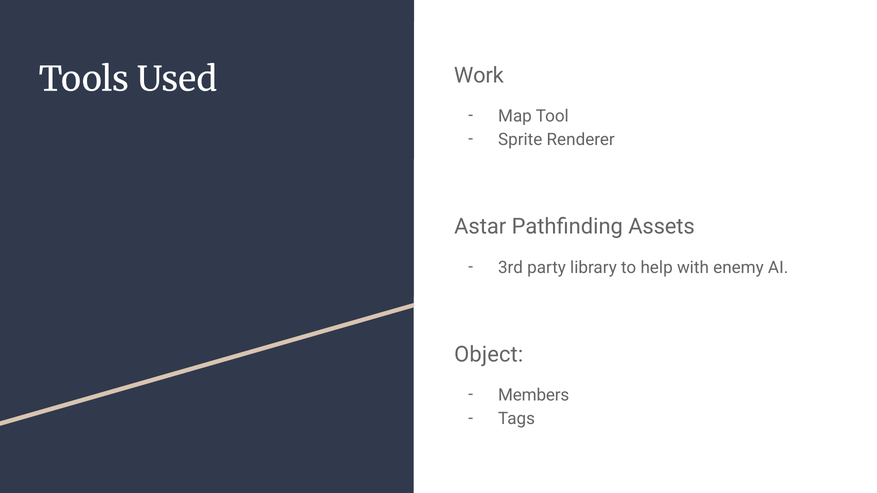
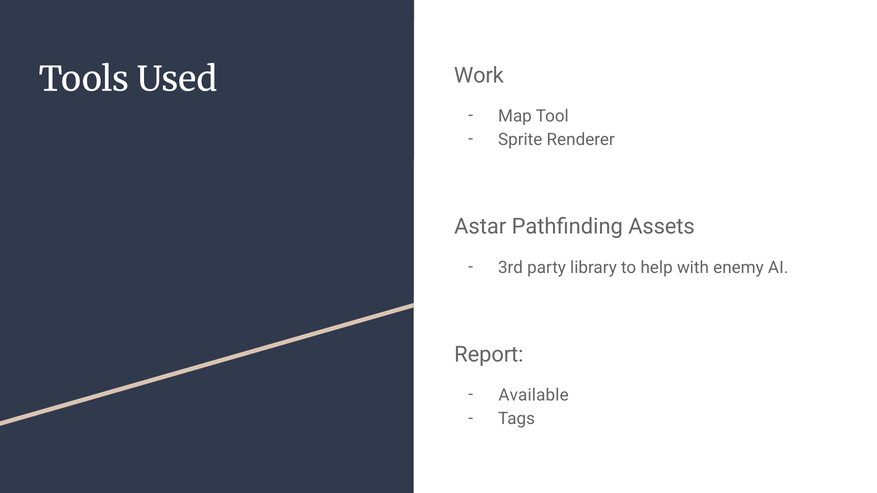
Object: Object -> Report (489, 355)
Members: Members -> Available (534, 396)
